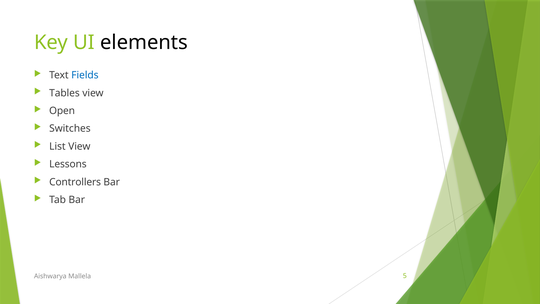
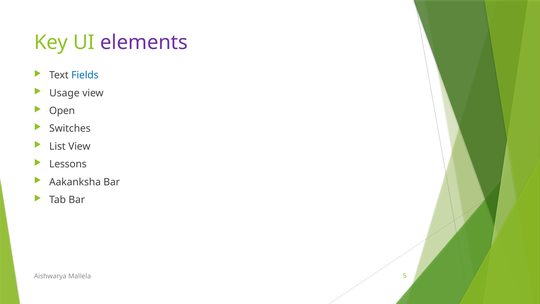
elements colour: black -> purple (144, 43)
Tables: Tables -> Usage (64, 93)
Controllers: Controllers -> Aakanksha (75, 182)
